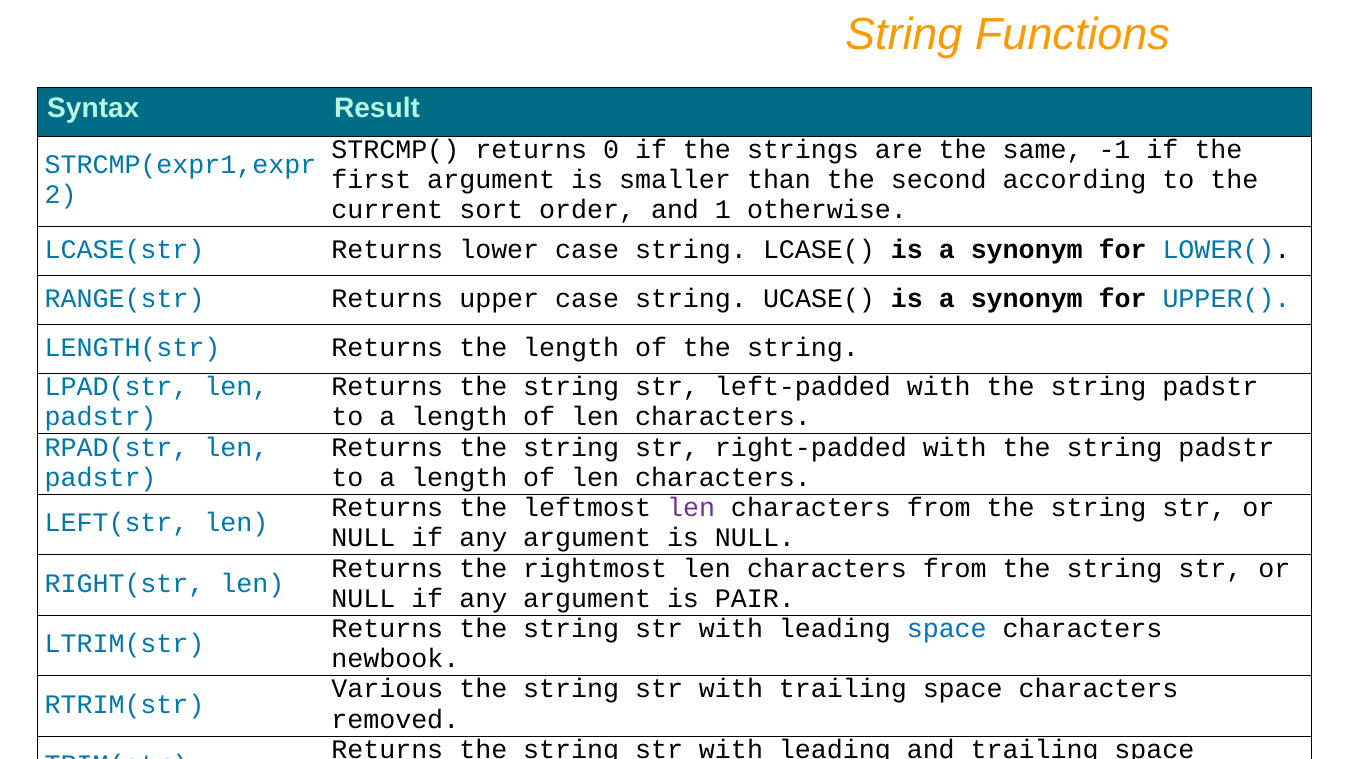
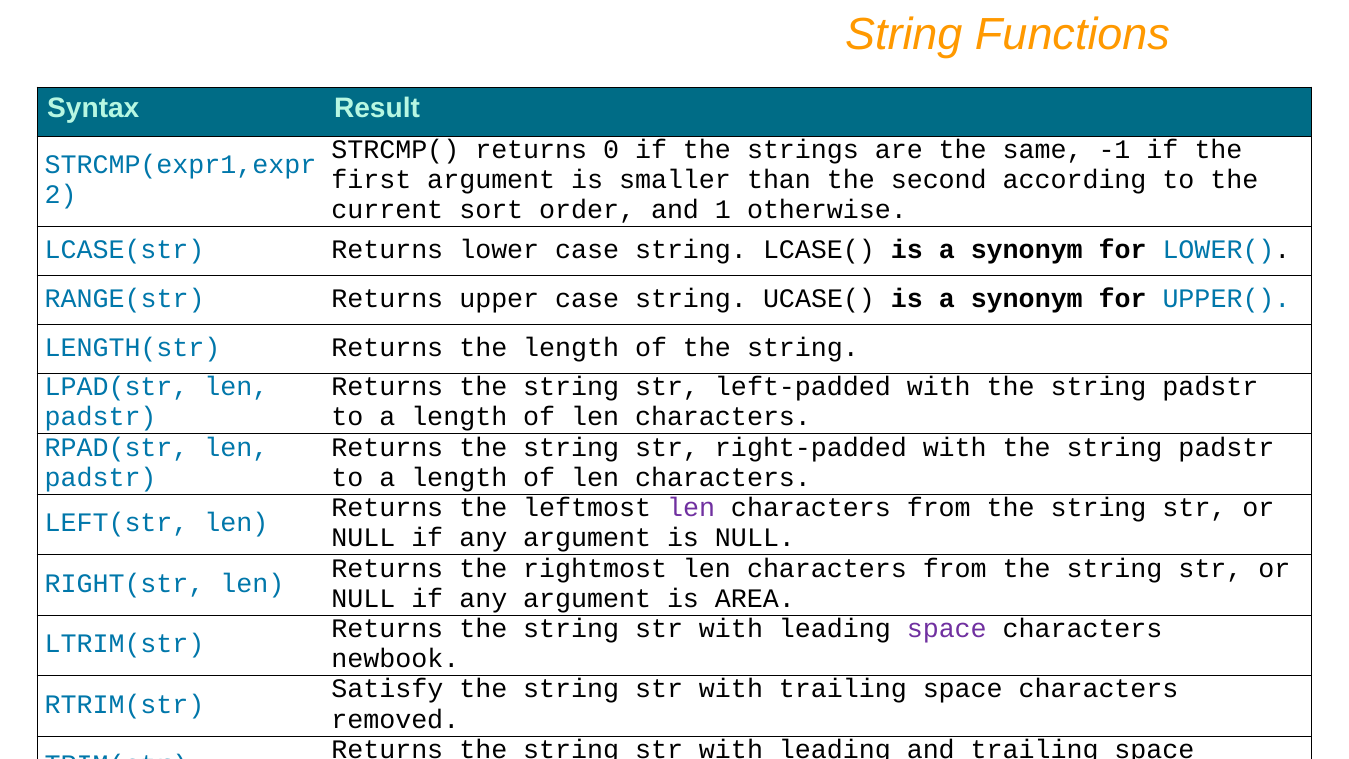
PAIR: PAIR -> AREA (755, 598)
space colour: blue -> purple (947, 629)
Various: Various -> Satisfy (387, 689)
